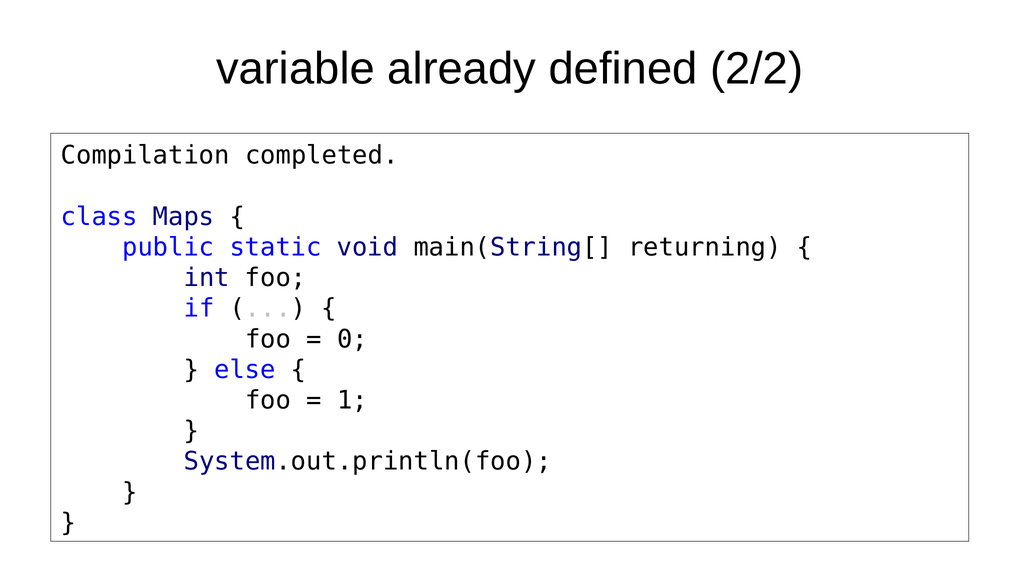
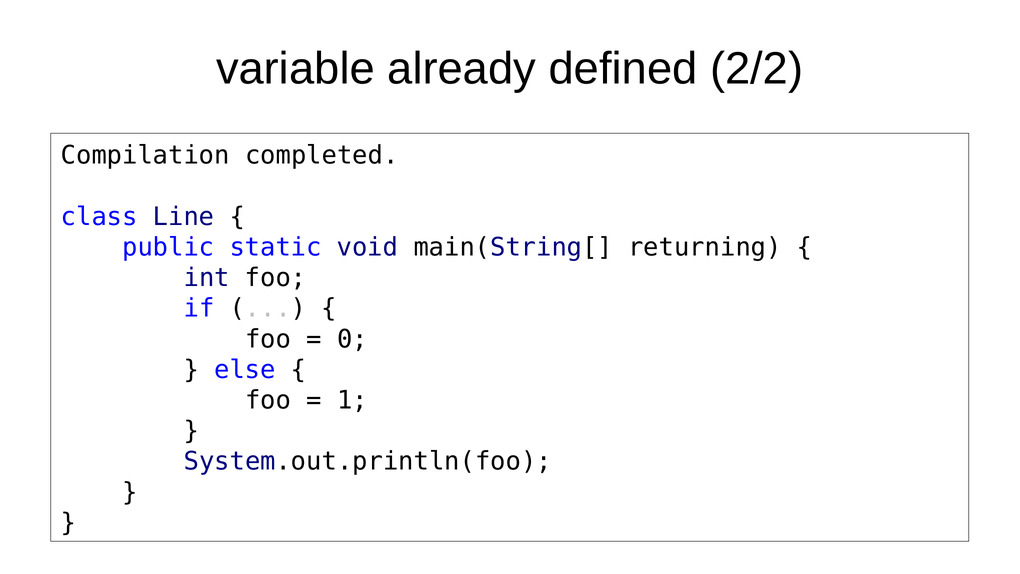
Maps: Maps -> Line (184, 217)
